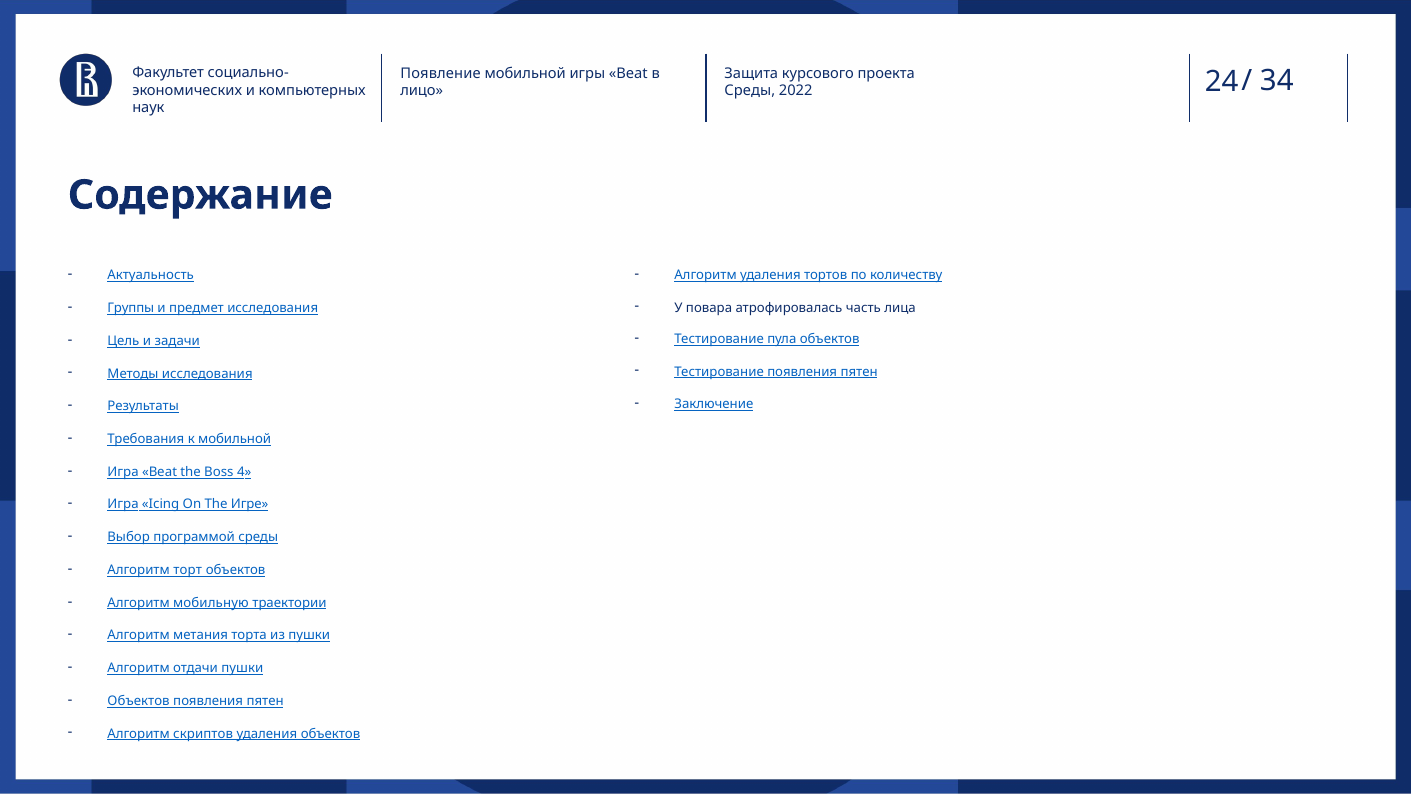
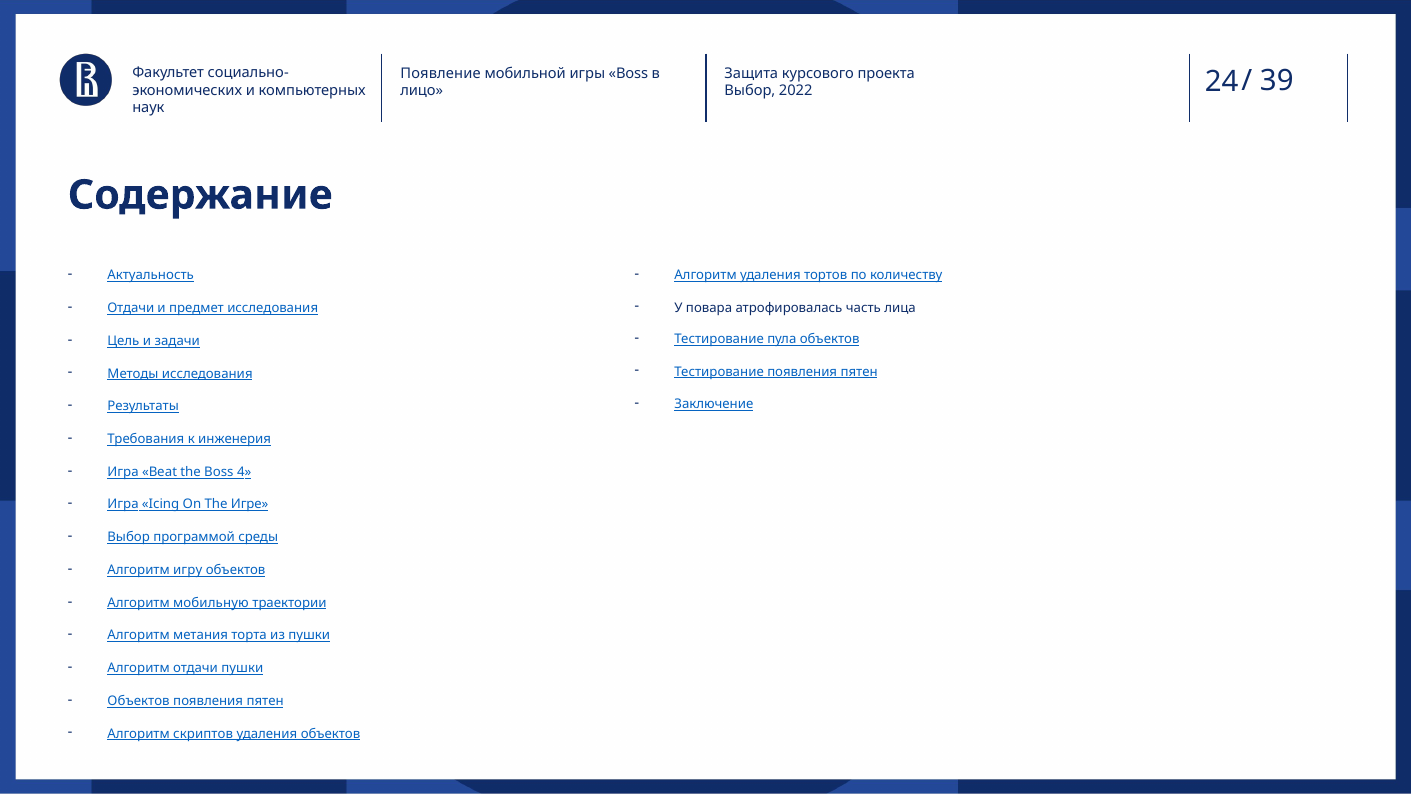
игры Beat: Beat -> Boss (628, 73)
Среды: Среды -> Выбор (750, 91)
34: 34 -> 39 (1277, 81)
Группы: Группы -> Отдачи (131, 308)
к мобильной: мобильной -> инженерия (235, 439)
торт: торт -> игру (188, 570)
